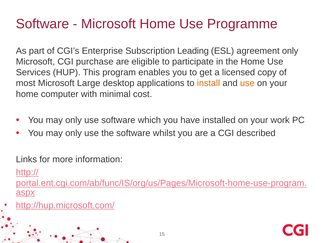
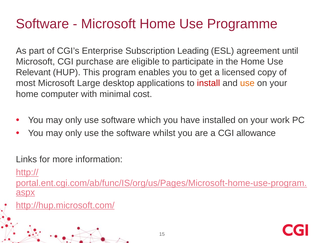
agreement only: only -> until (290, 51)
Services: Services -> Relevant (33, 72)
install colour: orange -> red (208, 83)
described: described -> allowance (256, 133)
